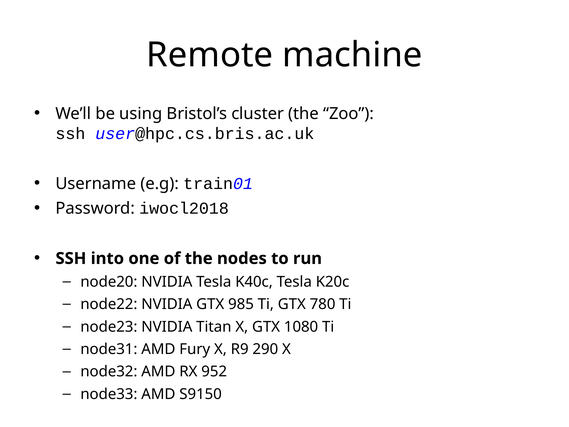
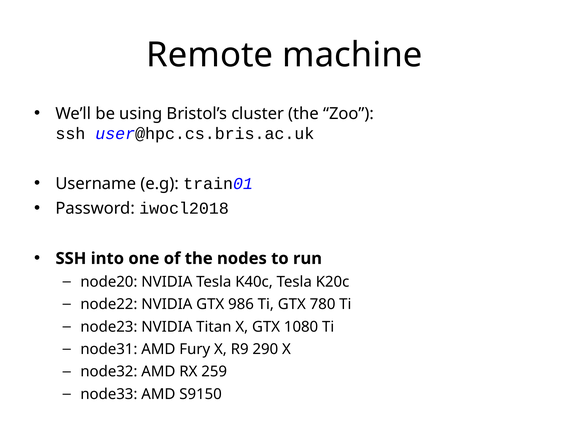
985: 985 -> 986 (241, 304)
952: 952 -> 259 (214, 371)
